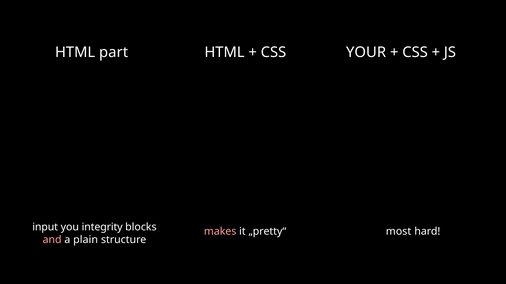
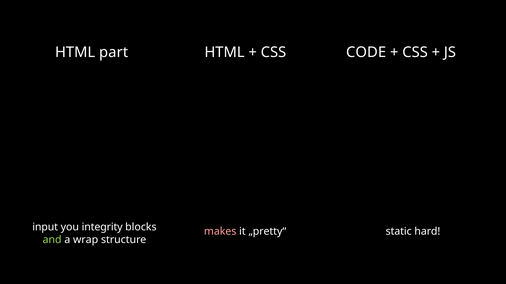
YOUR: YOUR -> CODE (366, 52)
most: most -> static (399, 232)
and colour: pink -> light green (52, 240)
plain: plain -> wrap (86, 240)
